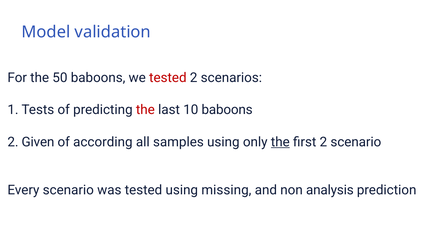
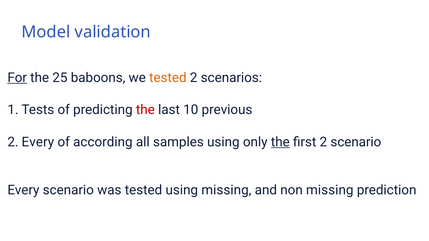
For underline: none -> present (17, 78)
50: 50 -> 25 (60, 78)
tested colour: red -> orange (168, 78)
10 baboons: baboons -> previous (227, 110)
2 Given: Given -> Every (38, 142)
non analysis: analysis -> missing (330, 190)
